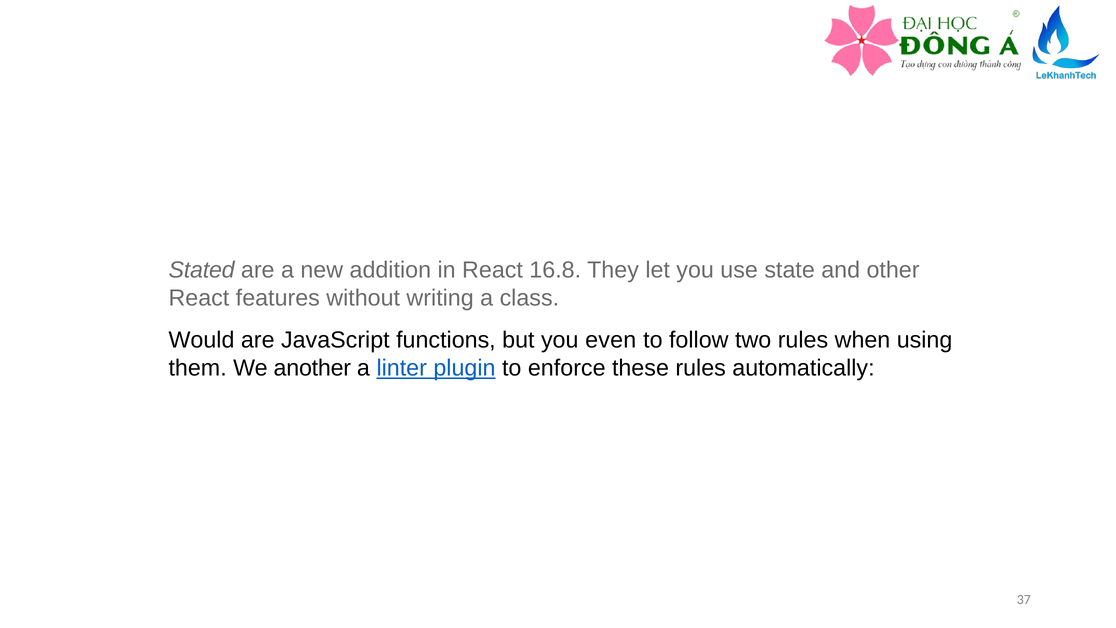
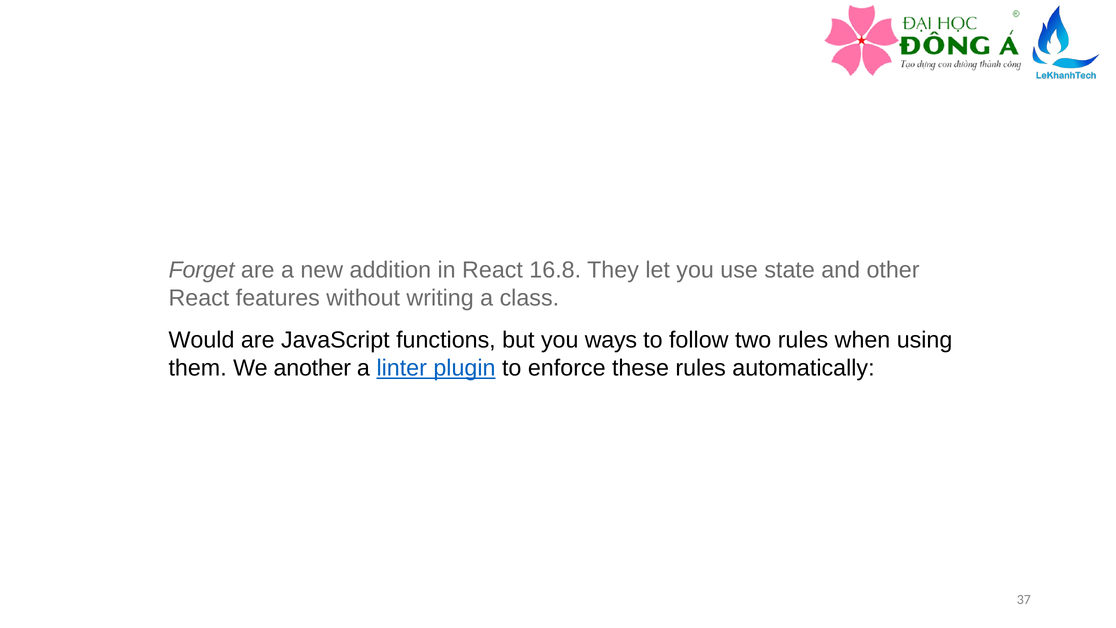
Stated: Stated -> Forget (202, 270)
even: even -> ways (611, 340)
